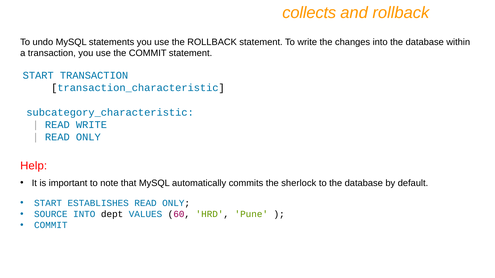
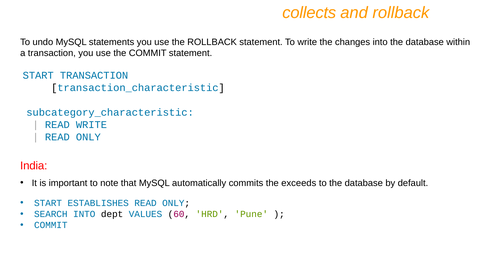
Help: Help -> India (34, 166)
sherlock: sherlock -> exceeds (299, 183)
SOURCE: SOURCE -> SEARCH (51, 214)
